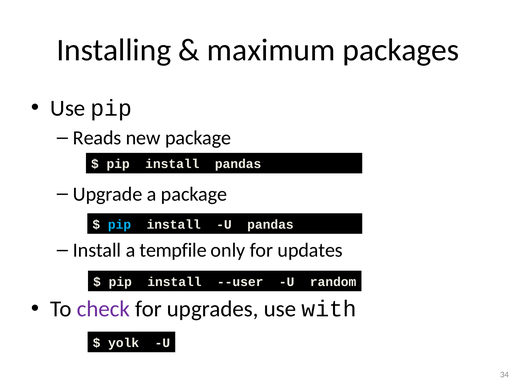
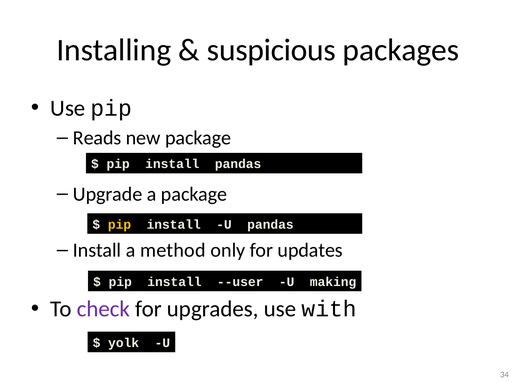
maximum: maximum -> suspicious (271, 50)
pip colour: light blue -> yellow (120, 224)
tempfile: tempfile -> method (173, 250)
random: random -> making (333, 282)
